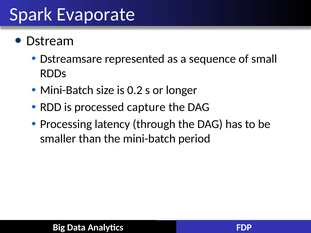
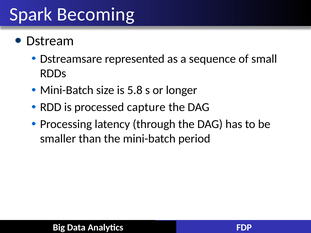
Evaporate: Evaporate -> Becoming (96, 14)
0.2: 0.2 -> 5.8 (135, 90)
